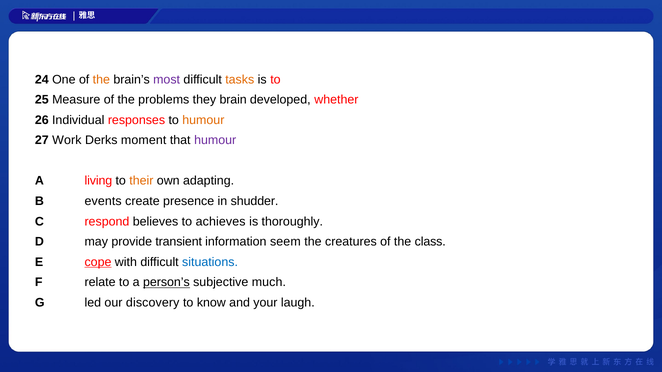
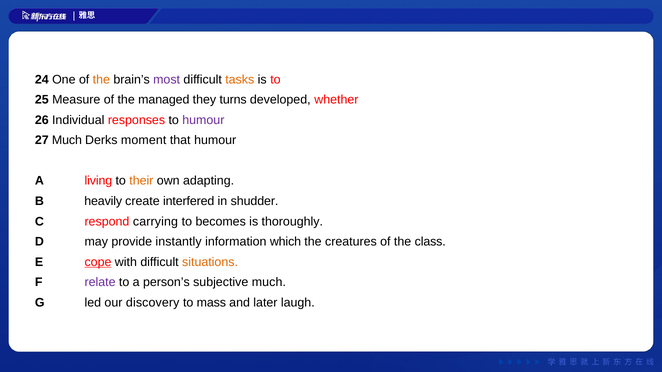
problems: problems -> managed (164, 100)
brain: brain -> turns (233, 100)
humour colour: orange -> purple (203, 120)
27 Work: Work -> Much (67, 140)
humour colour: purple -> black (215, 140)
events: events -> heavily (103, 201)
presence: presence -> interfered (189, 201)
believes: believes -> carrying (155, 222)
achieves: achieves -> becomes (221, 222)
transient: transient -> instantly (179, 242)
seem: seem -> which (285, 242)
situations colour: blue -> orange (210, 262)
relate colour: black -> purple (100, 283)
person’s underline: present -> none (166, 283)
know: know -> mass (211, 303)
your: your -> later (265, 303)
